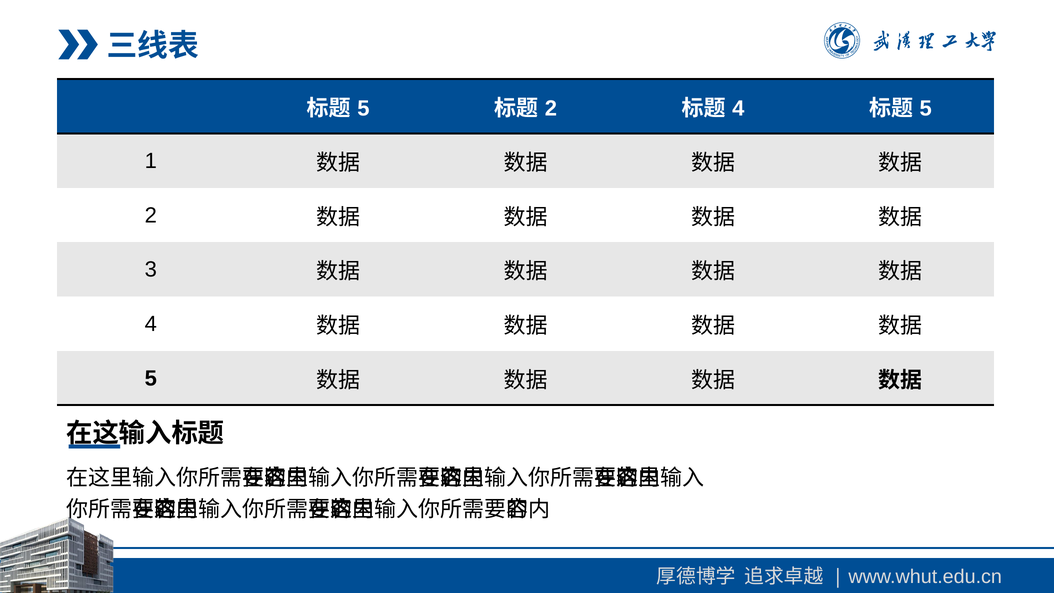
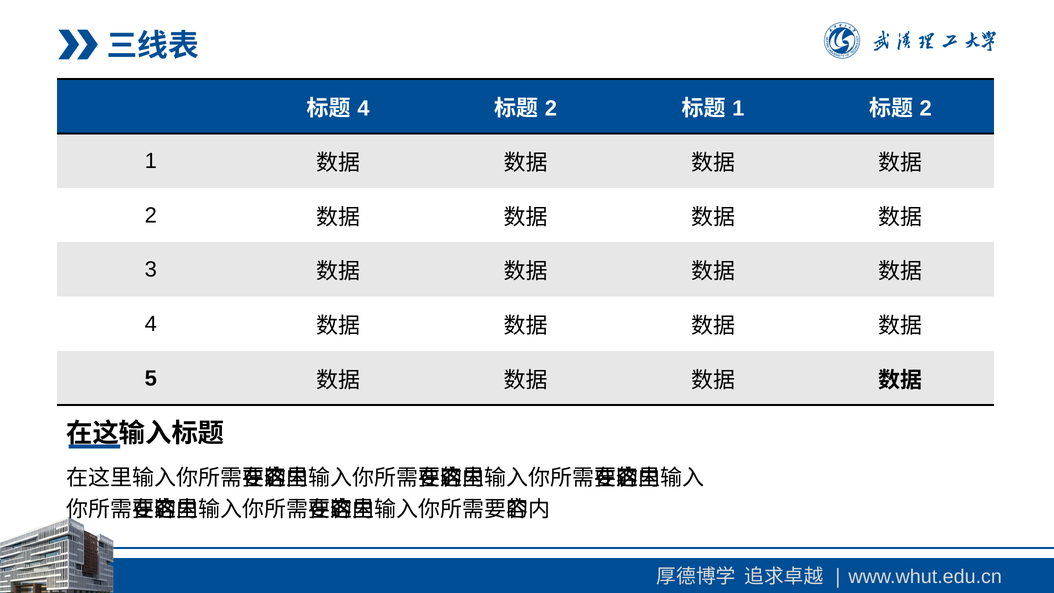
5: 5 -> 4 (363, 109)
4: 4 -> 1 (738, 109)
5: 5 -> 2 (926, 109)
